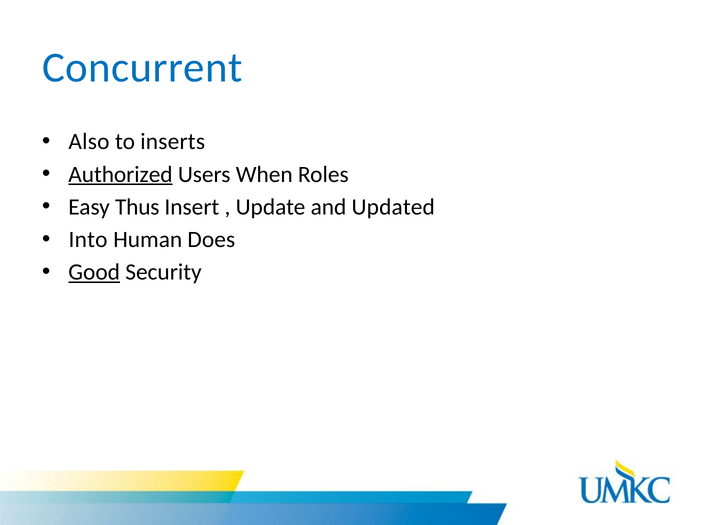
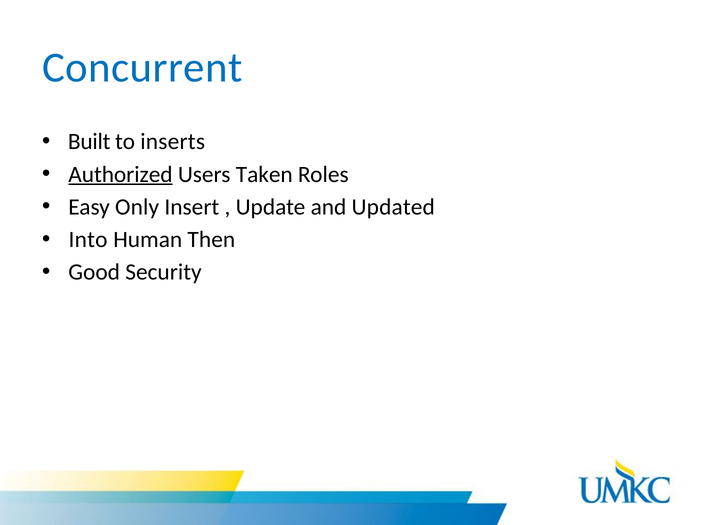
Also: Also -> Built (89, 142)
When: When -> Taken (264, 175)
Thus: Thus -> Only (137, 207)
Does: Does -> Then (211, 240)
Good underline: present -> none (94, 273)
